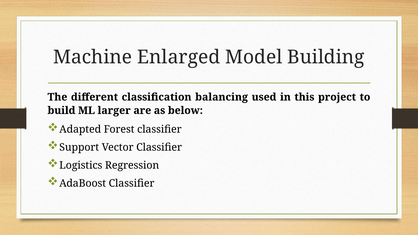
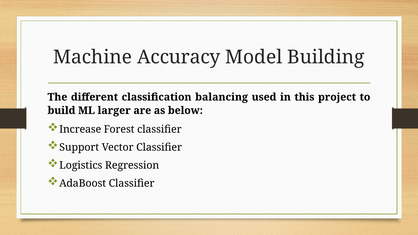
Enlarged: Enlarged -> Accuracy (179, 57)
Adapted: Adapted -> Increase (80, 129)
